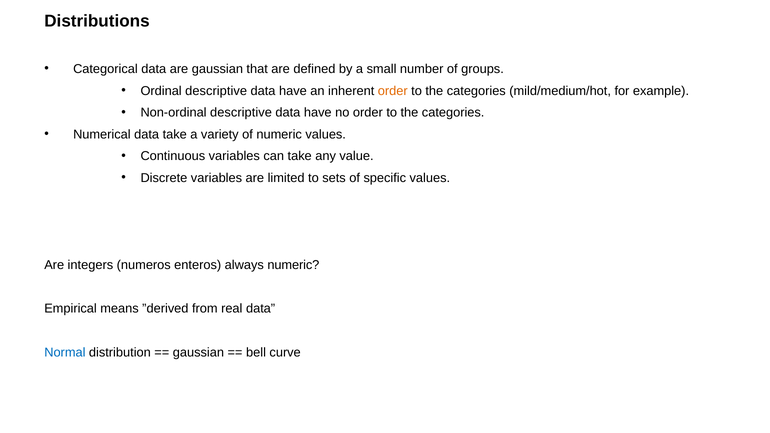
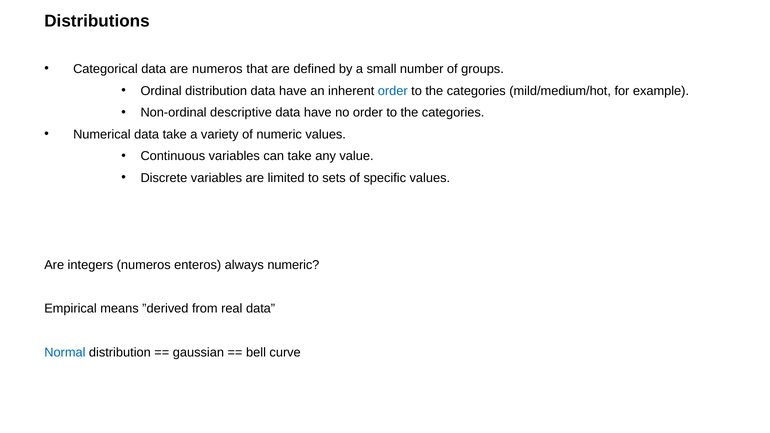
are gaussian: gaussian -> numeros (217, 69)
Ordinal descriptive: descriptive -> distribution (216, 91)
order colour: orange -> blue (393, 91)
